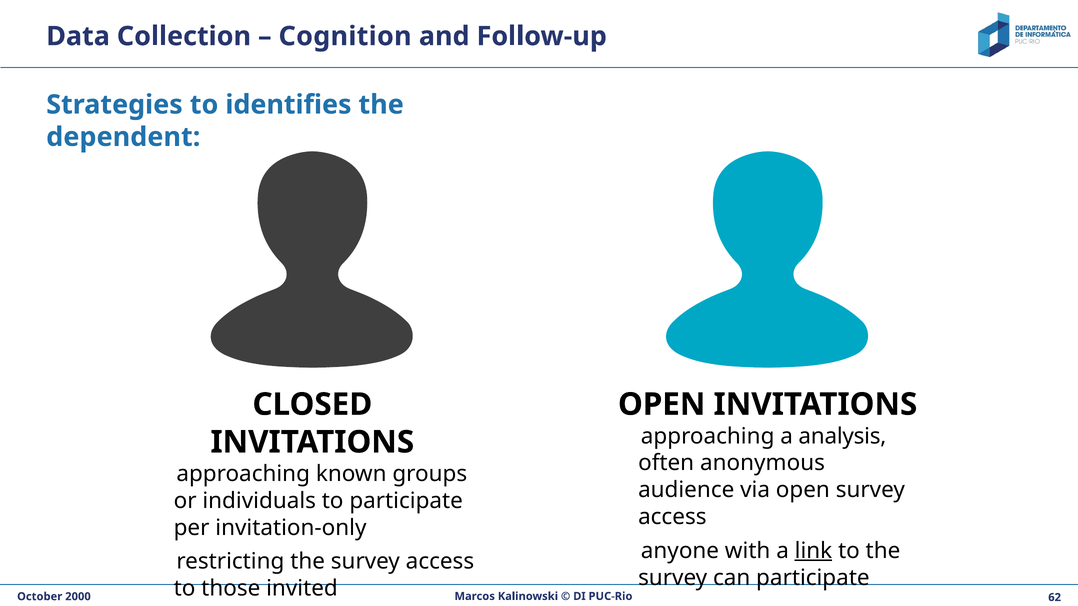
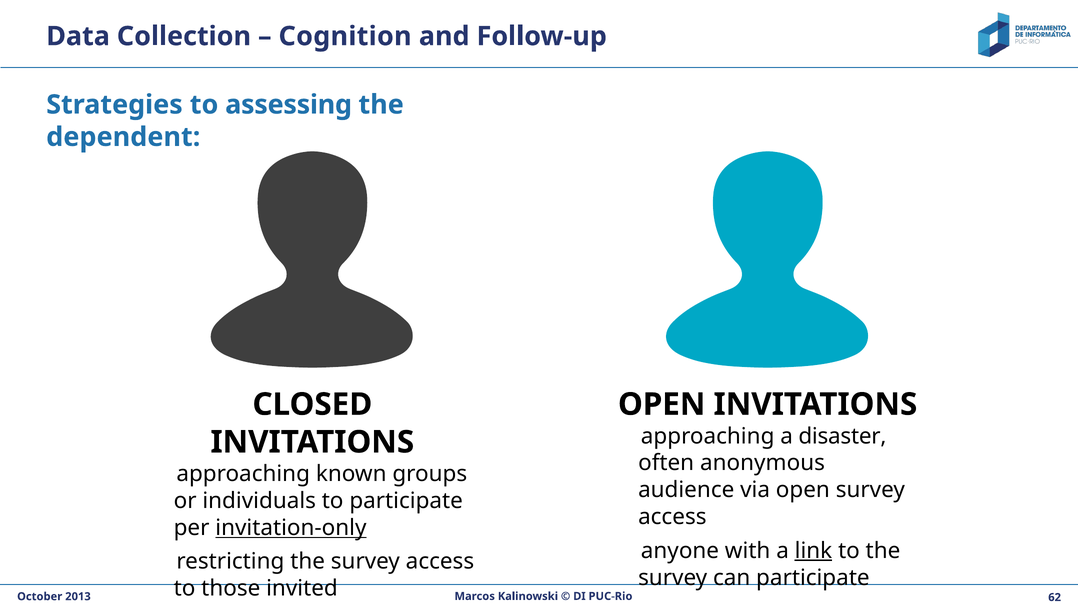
identifies: identifies -> assessing (289, 105)
analysis: analysis -> disaster (842, 436)
invitation-only underline: none -> present (291, 528)
2000: 2000 -> 2013 (78, 597)
